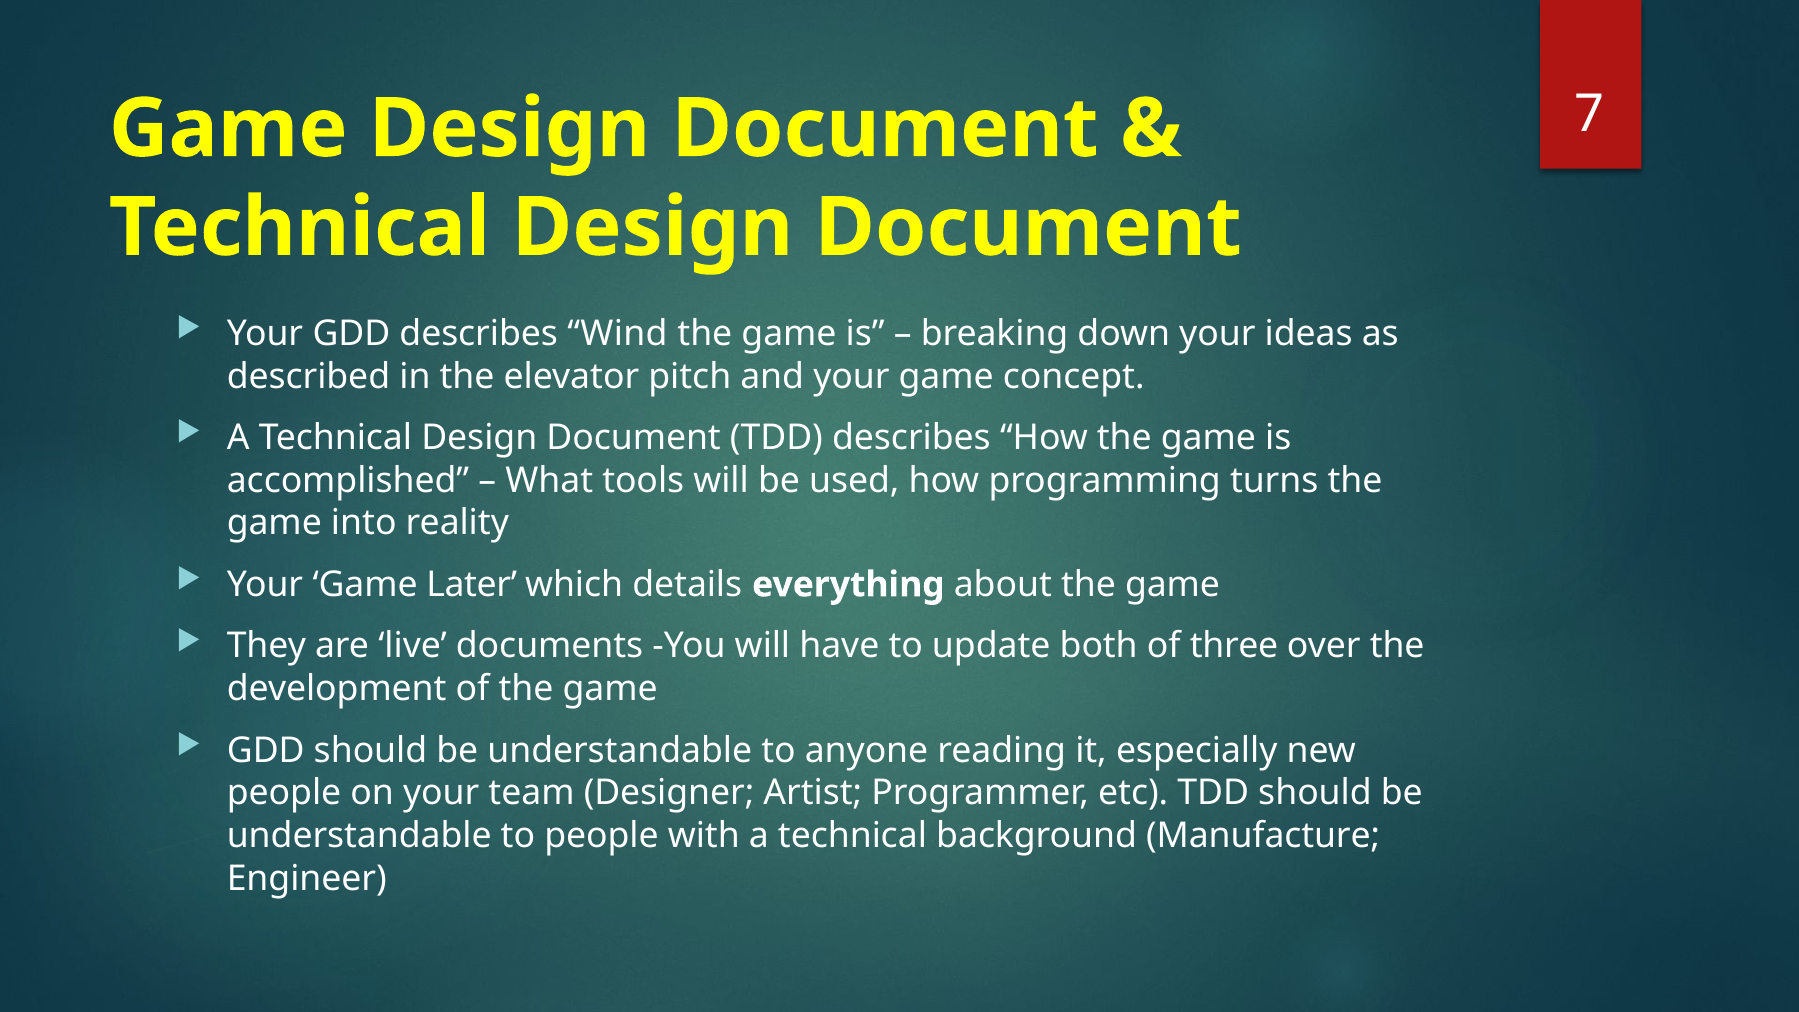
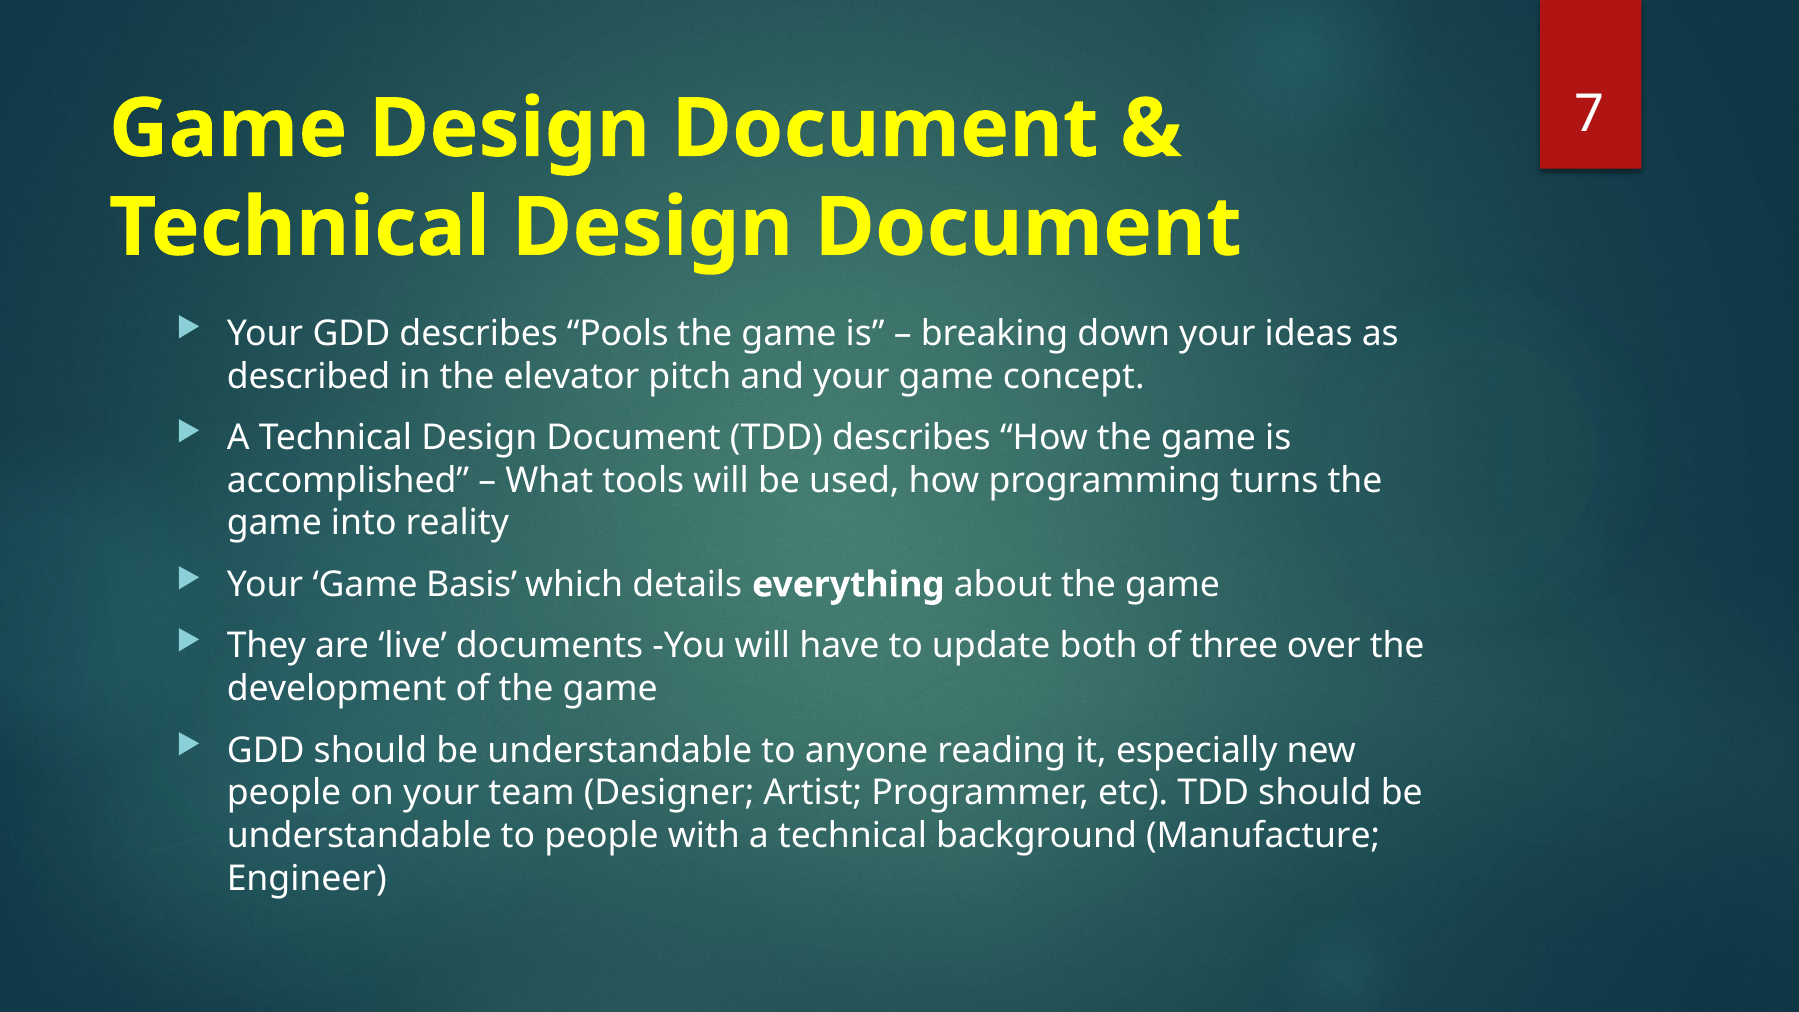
Wind: Wind -> Pools (618, 334)
Later: Later -> Basis (472, 585)
